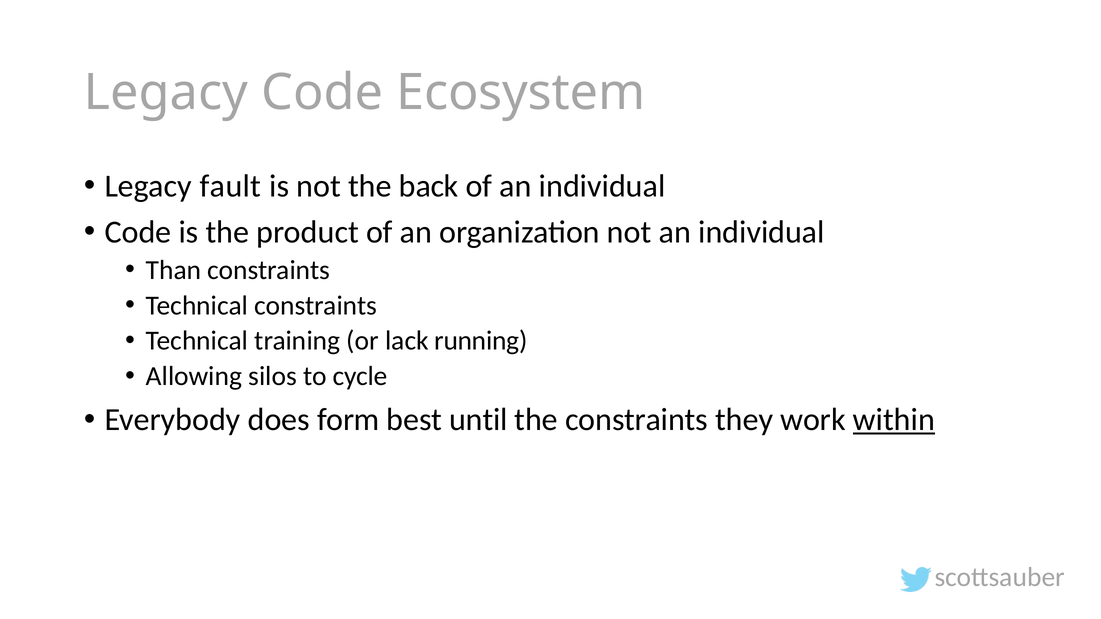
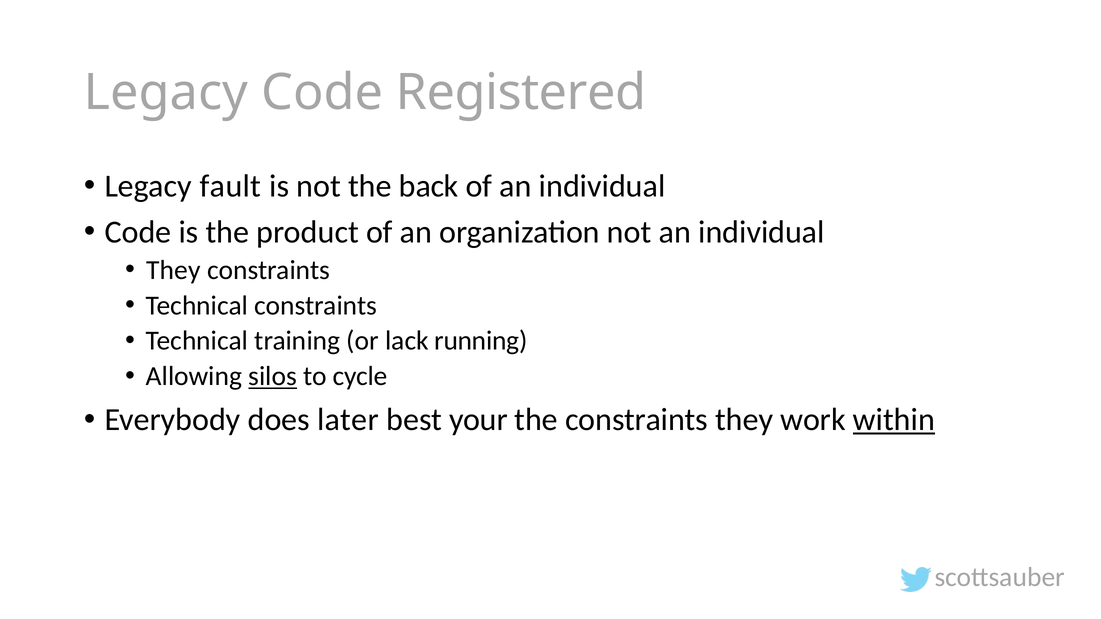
Ecosystem: Ecosystem -> Registered (521, 92)
Than: Than -> They (173, 270)
silos underline: none -> present (273, 376)
form: form -> later (348, 420)
until: until -> your (478, 420)
